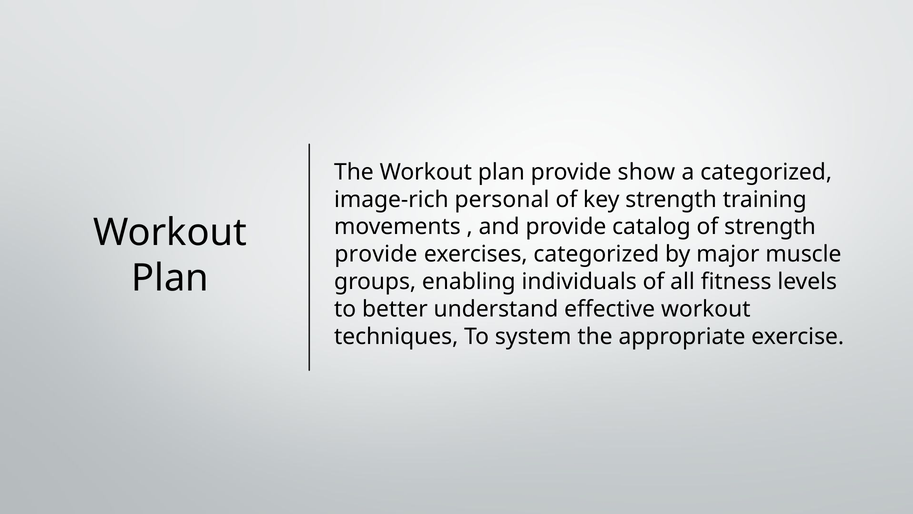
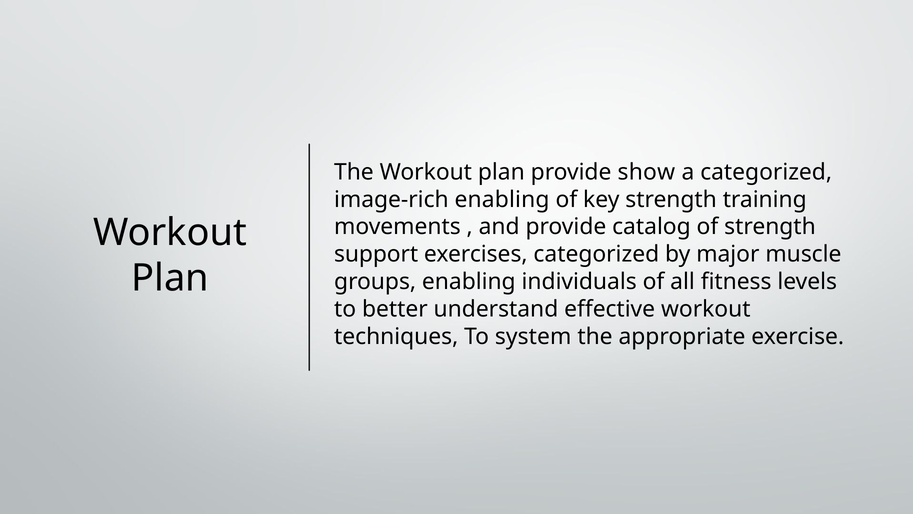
image-rich personal: personal -> enabling (502, 199)
provide: provide -> support (376, 254)
